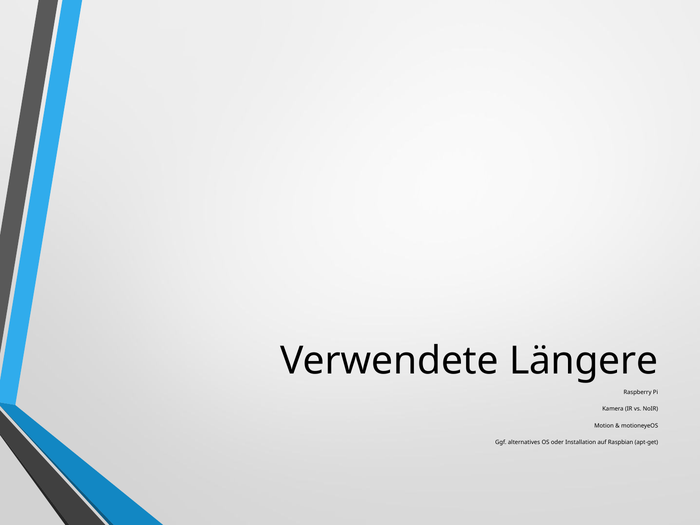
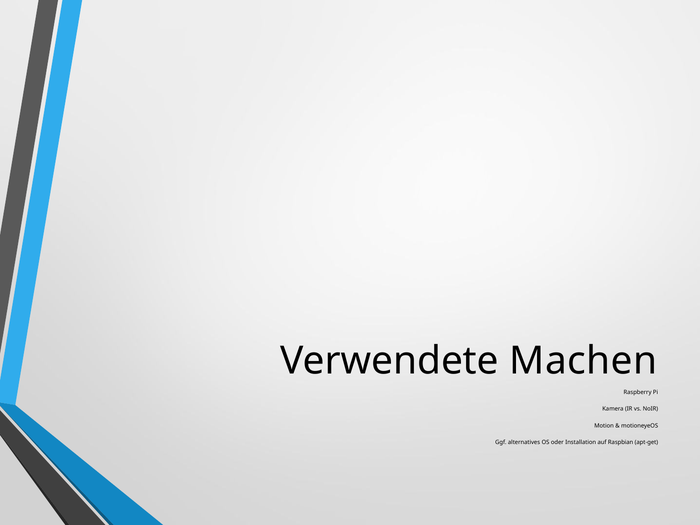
Längere: Längere -> Machen (583, 361)
